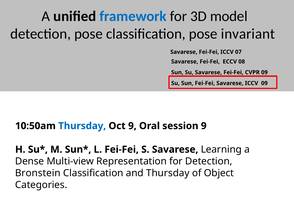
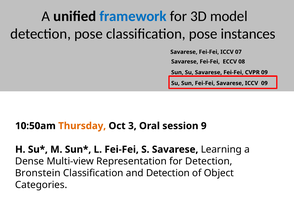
invariant: invariant -> instances (248, 34)
Thursday colour: blue -> orange (82, 126)
Oct 9: 9 -> 3 (132, 126)
and Thursday: Thursday -> Detection (168, 173)
